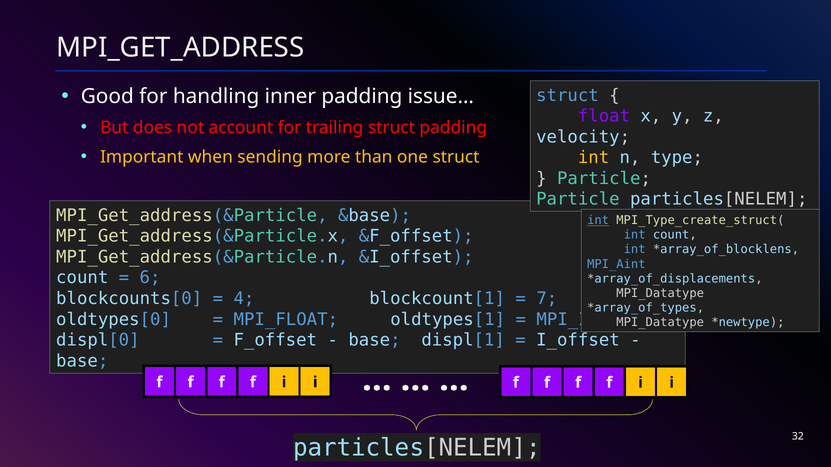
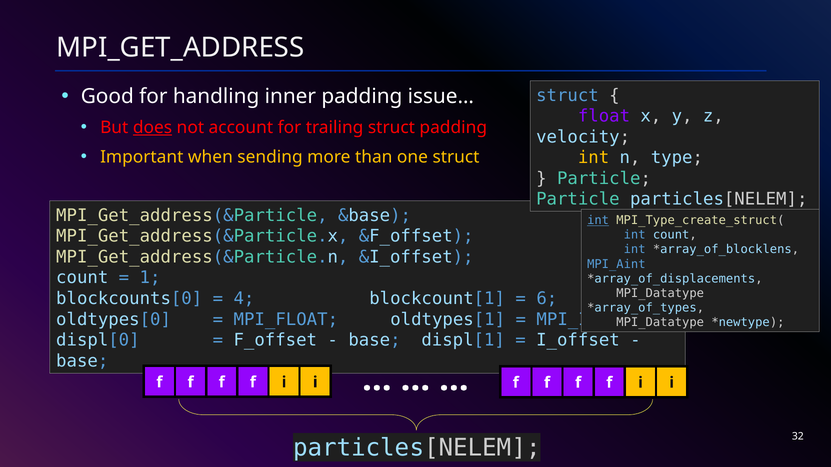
does underline: none -> present (152, 128)
6: 6 -> 1 (150, 278)
7: 7 -> 6 (547, 299)
